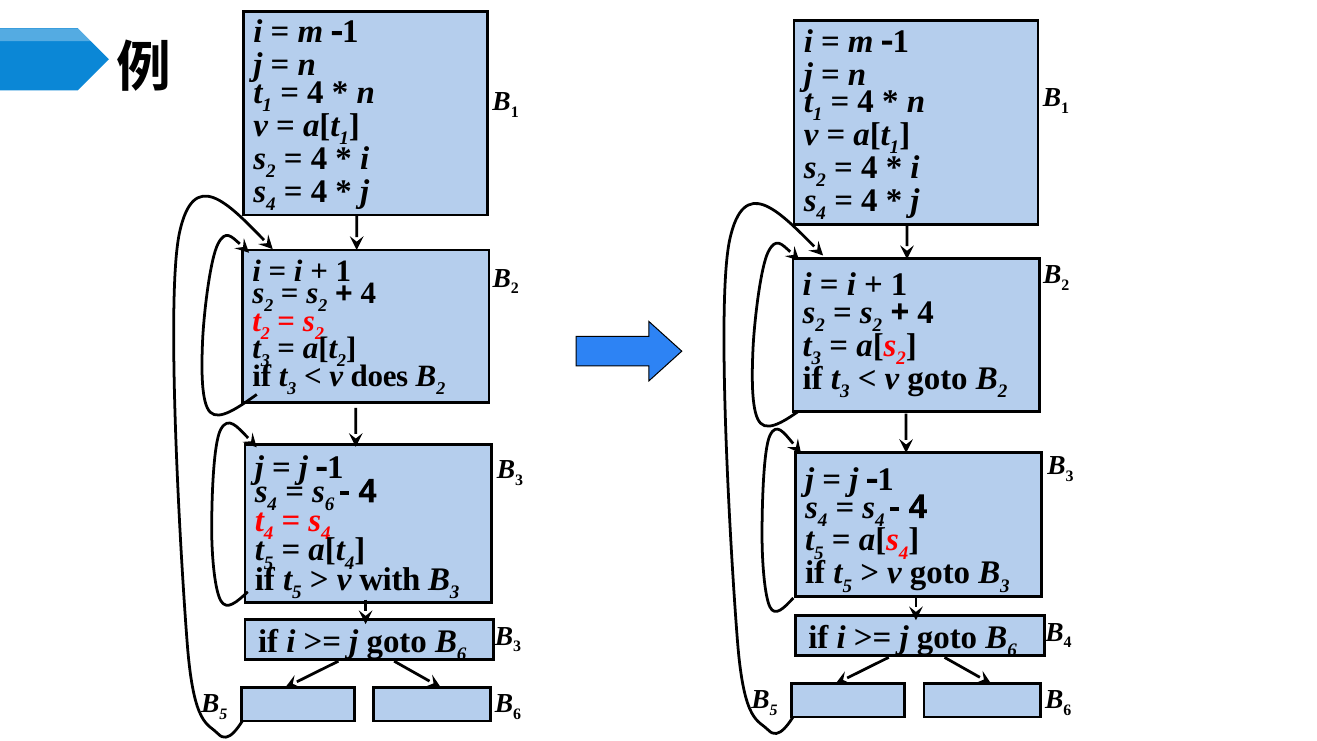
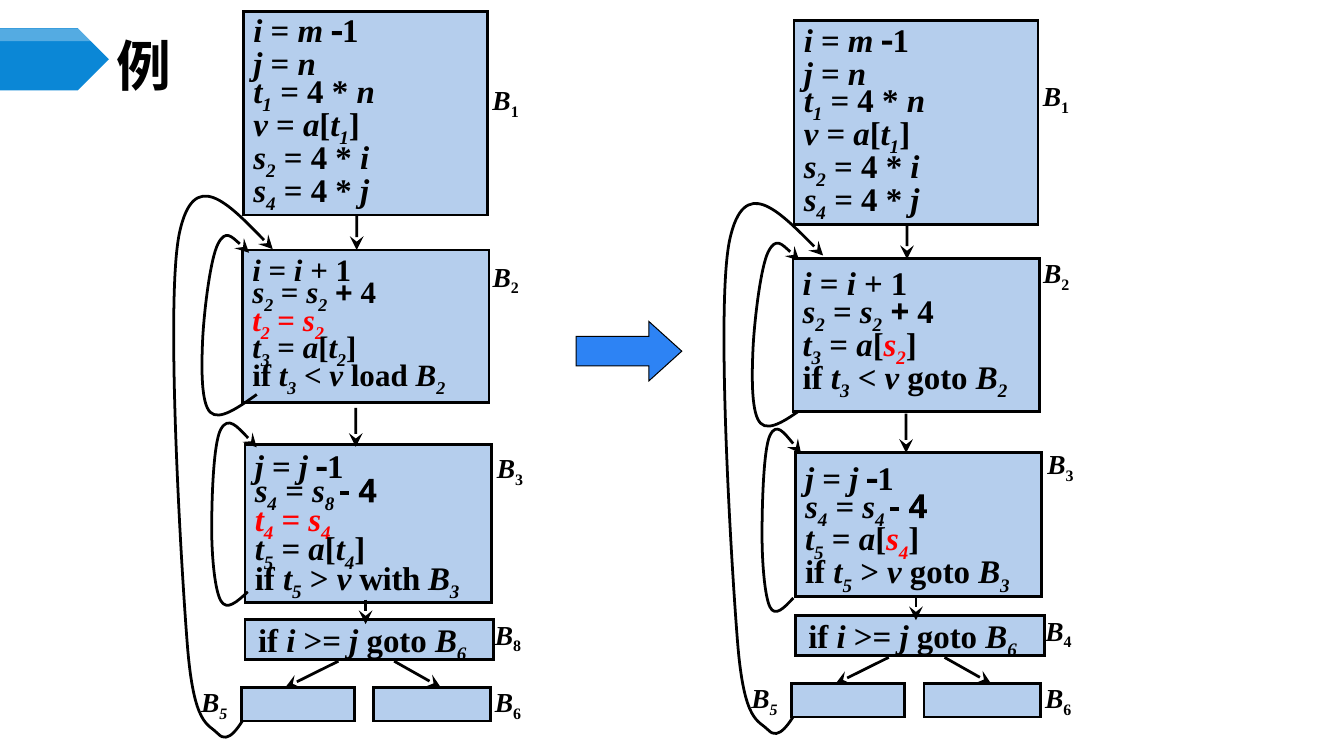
does: does -> load (379, 376)
6: 6 -> 8 (330, 504)
3: 3 -> 8 (517, 646)
